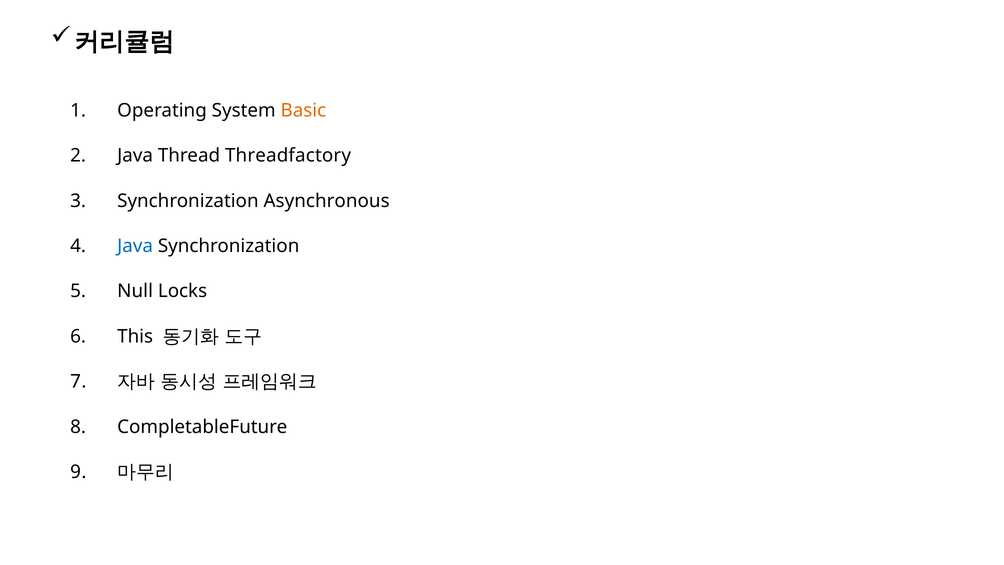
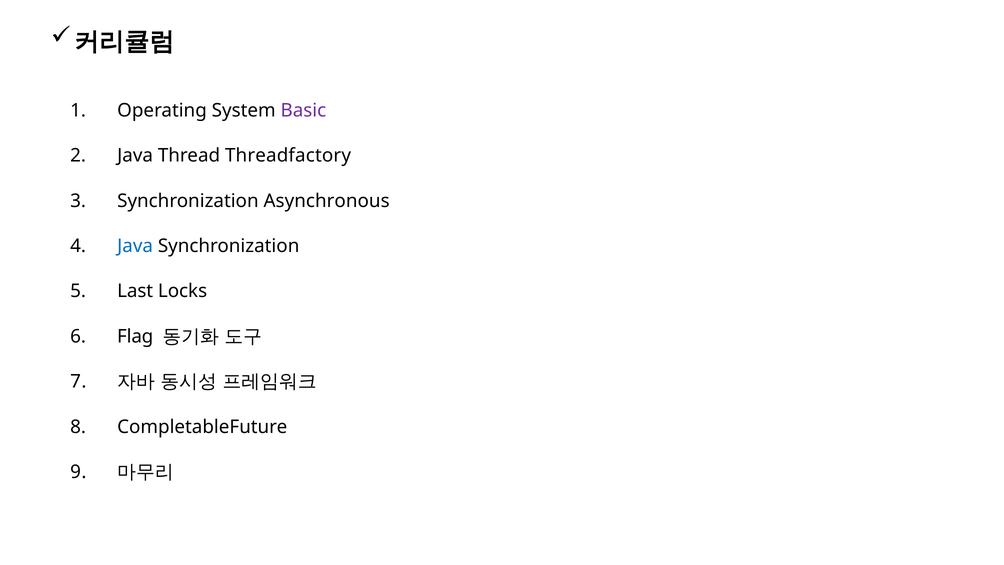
Basic colour: orange -> purple (303, 110)
Null: Null -> Last (135, 291)
This: This -> Flag (135, 336)
